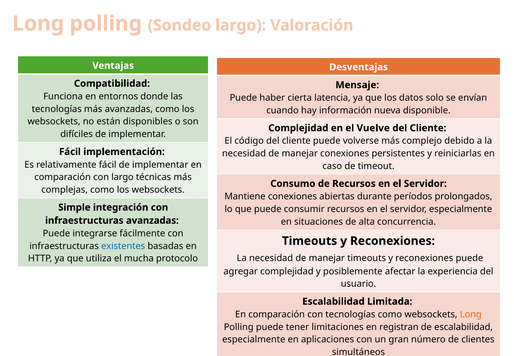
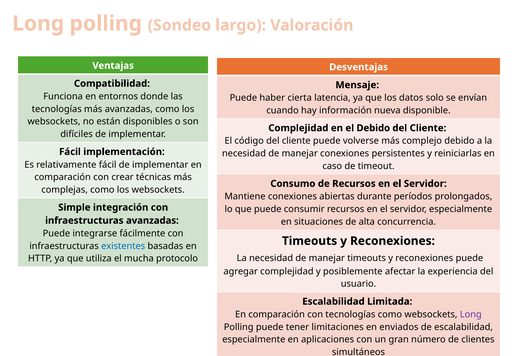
el Vuelve: Vuelve -> Debido (373, 128)
con largo: largo -> crear (123, 177)
Long colour: orange -> purple (471, 314)
registran: registran -> enviados (399, 327)
